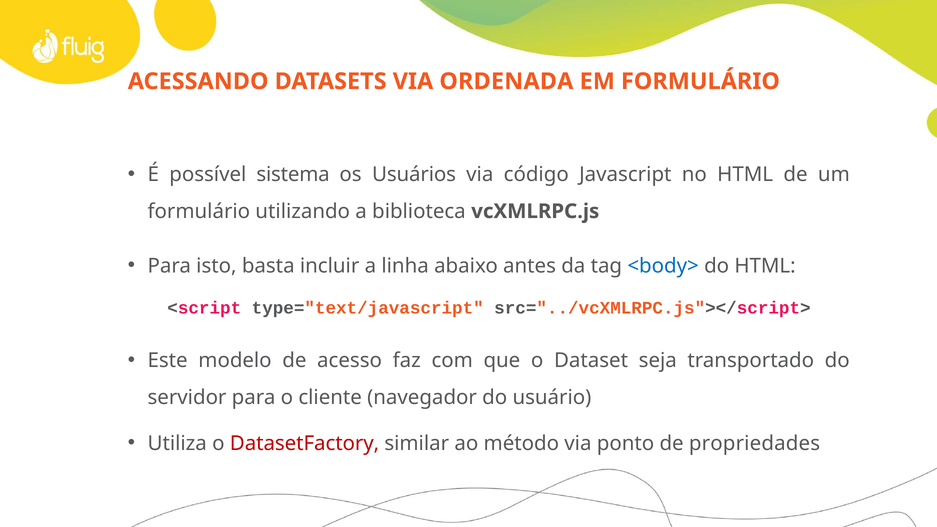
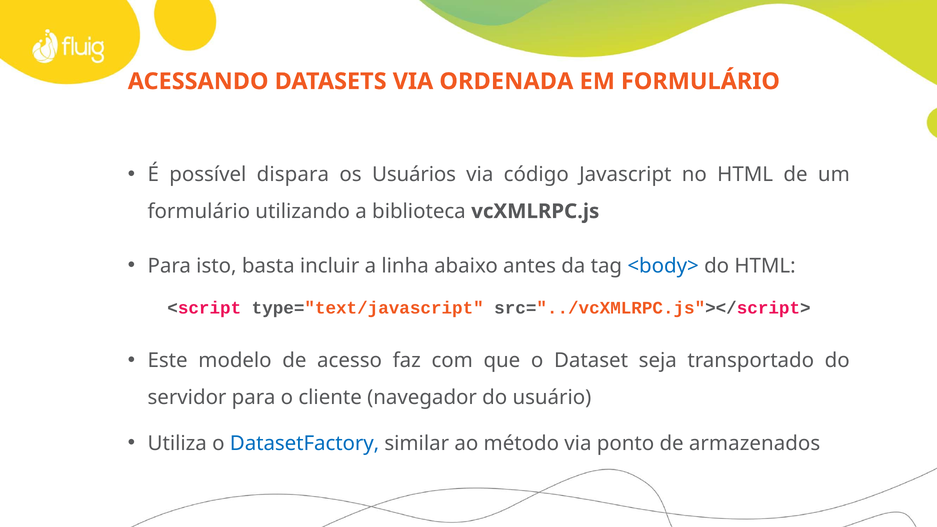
sistema: sistema -> dispara (293, 174)
DatasetFactory colour: red -> blue (305, 443)
propriedades: propriedades -> armazenados (755, 443)
